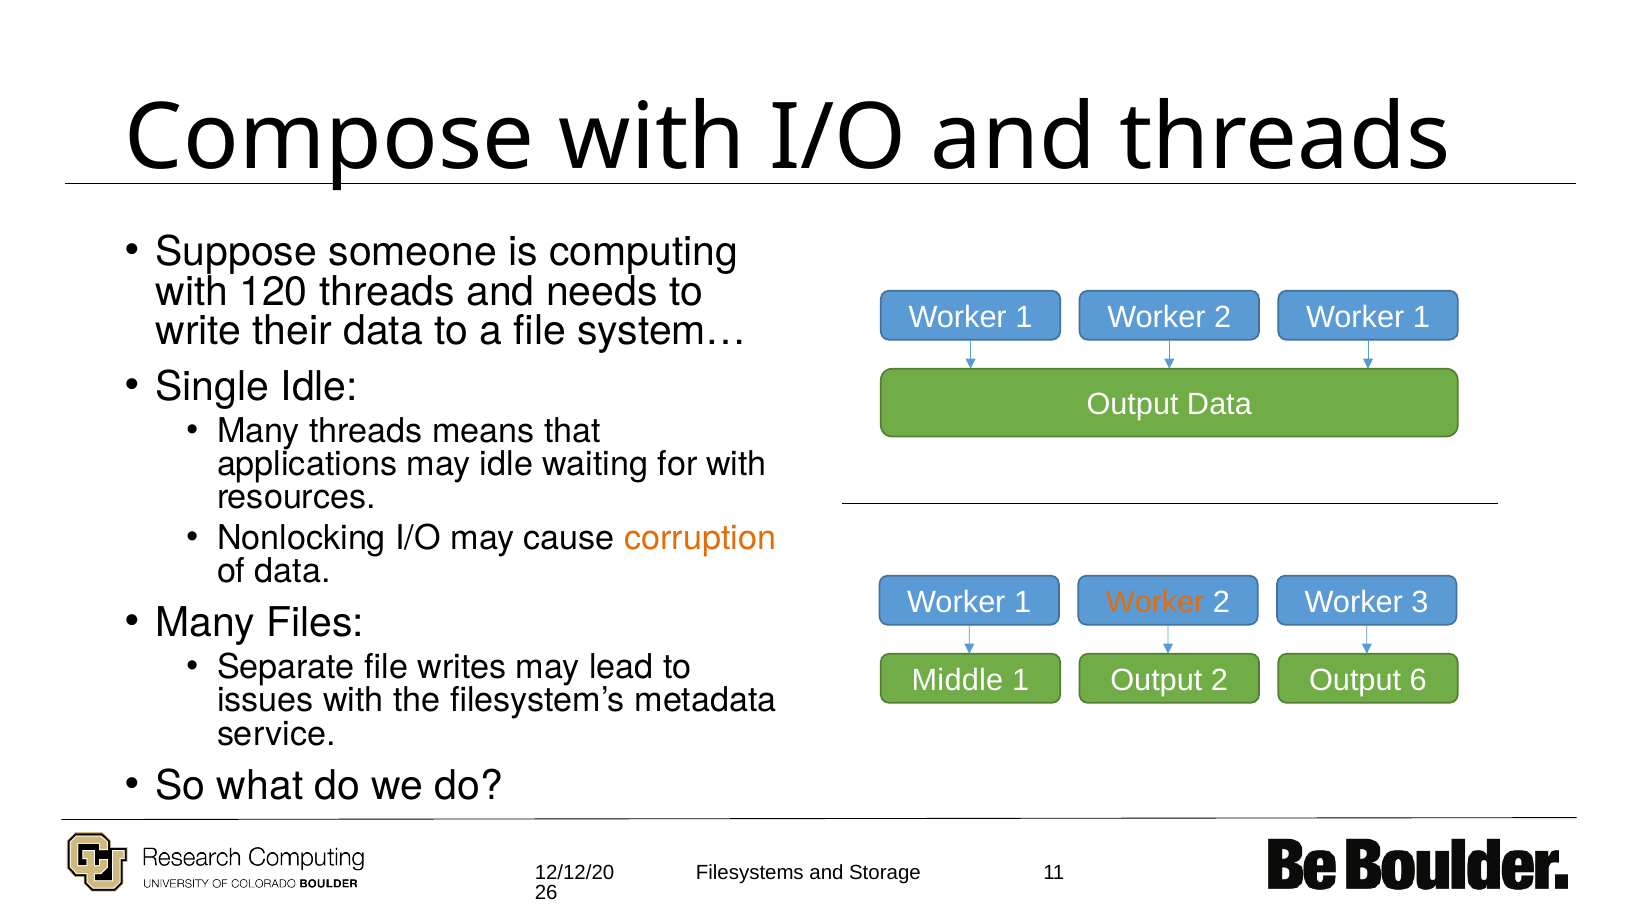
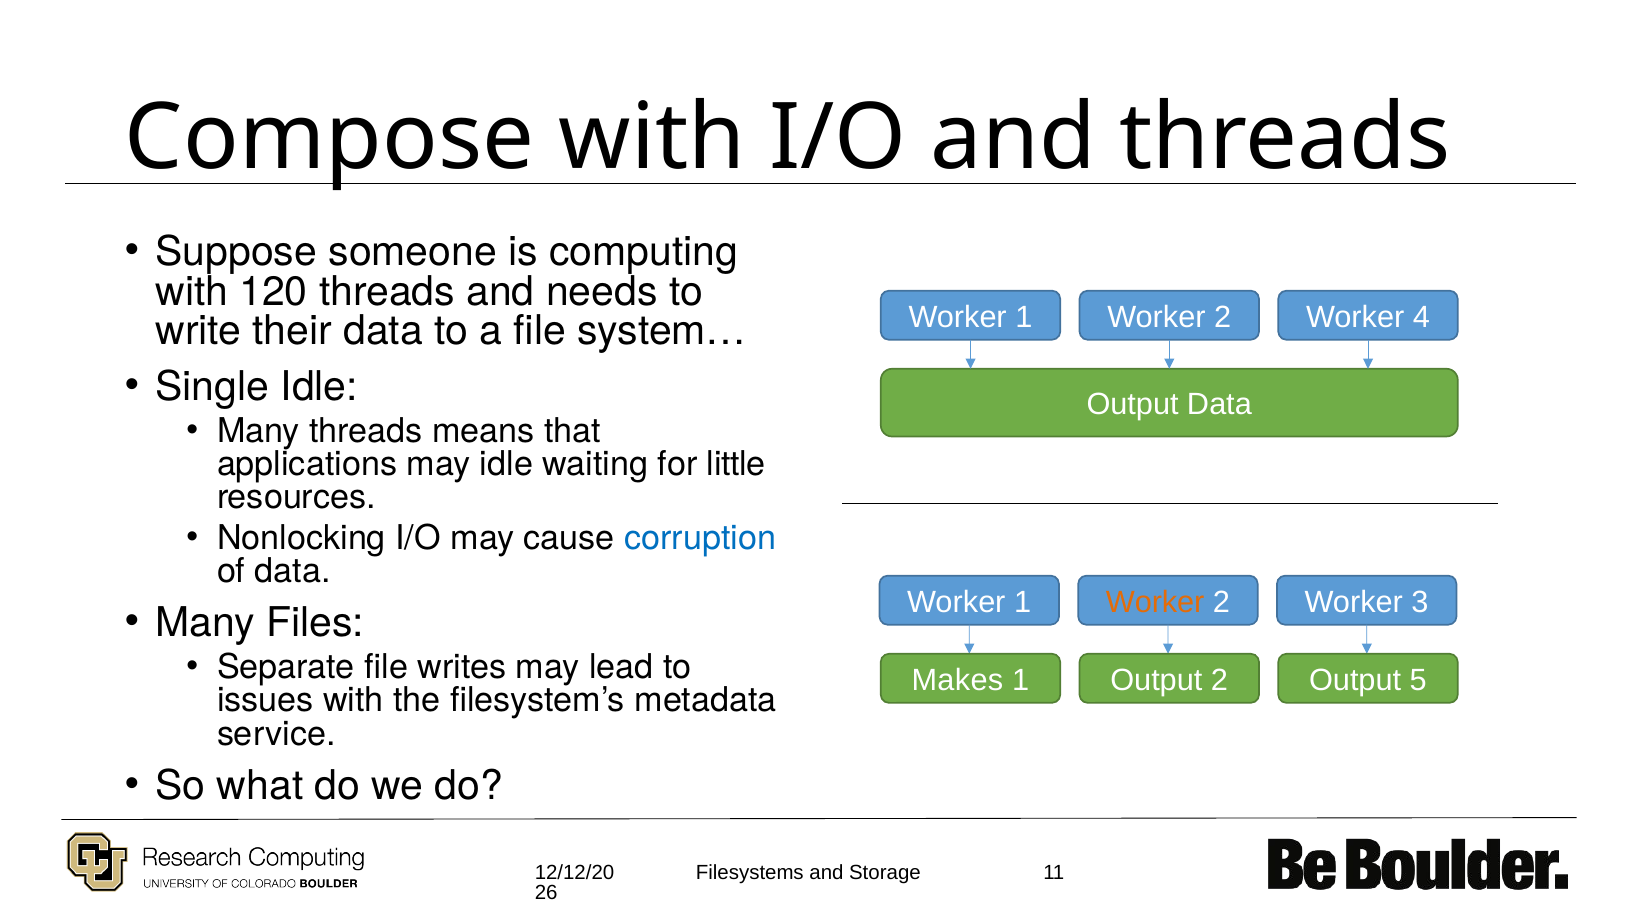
1 Worker 1: 1 -> 4 (1421, 317)
for with: with -> little (736, 464)
corruption colour: orange -> blue (700, 538)
Middle: Middle -> Makes (957, 680)
6: 6 -> 5 (1418, 680)
